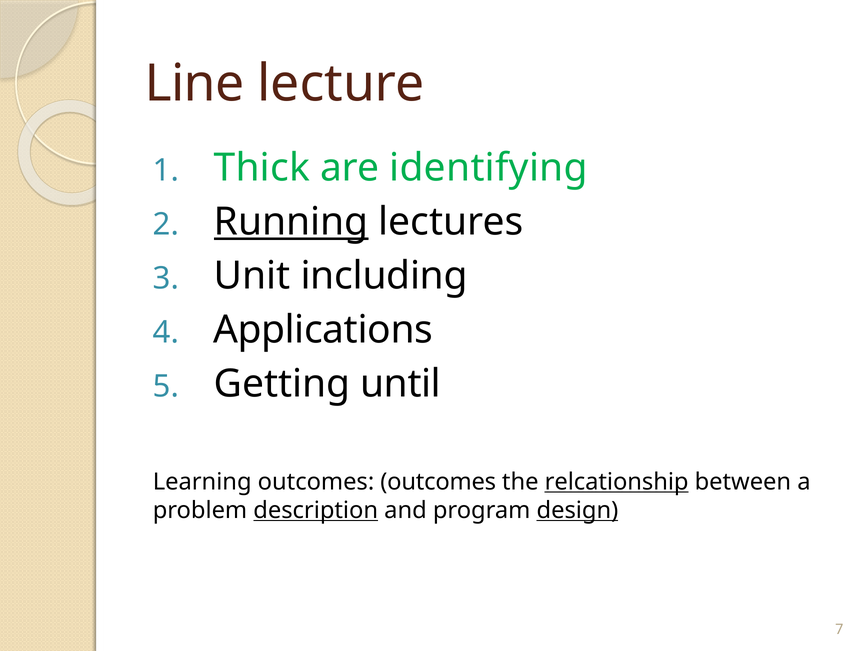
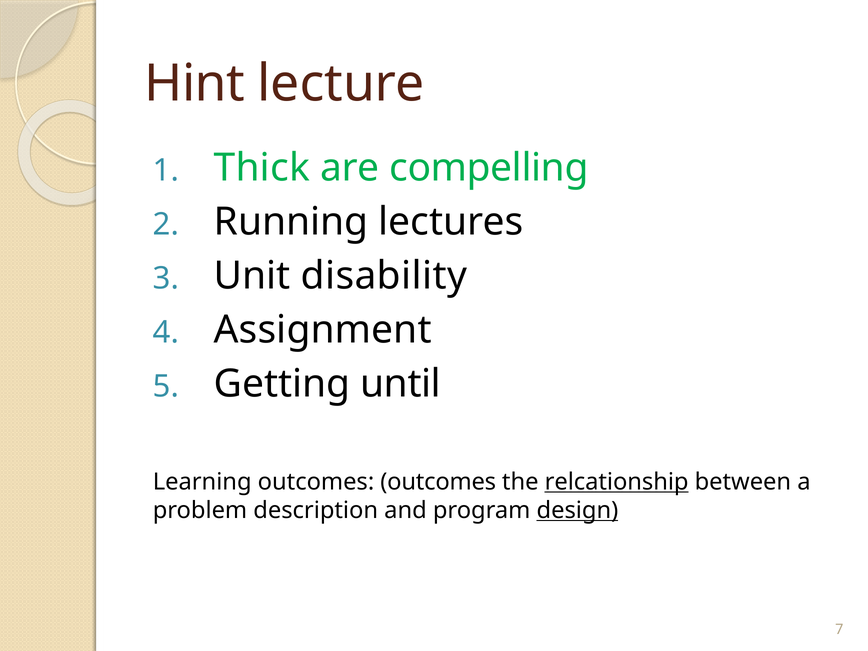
Line: Line -> Hint (195, 84)
identifying: identifying -> compelling (489, 168)
Running underline: present -> none (291, 222)
including: including -> disability (384, 276)
Applications: Applications -> Assignment (323, 330)
description underline: present -> none (316, 510)
